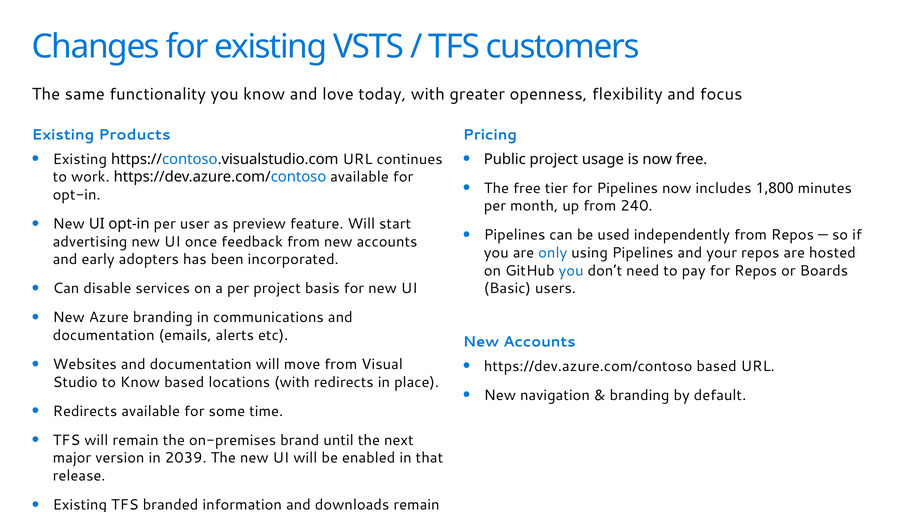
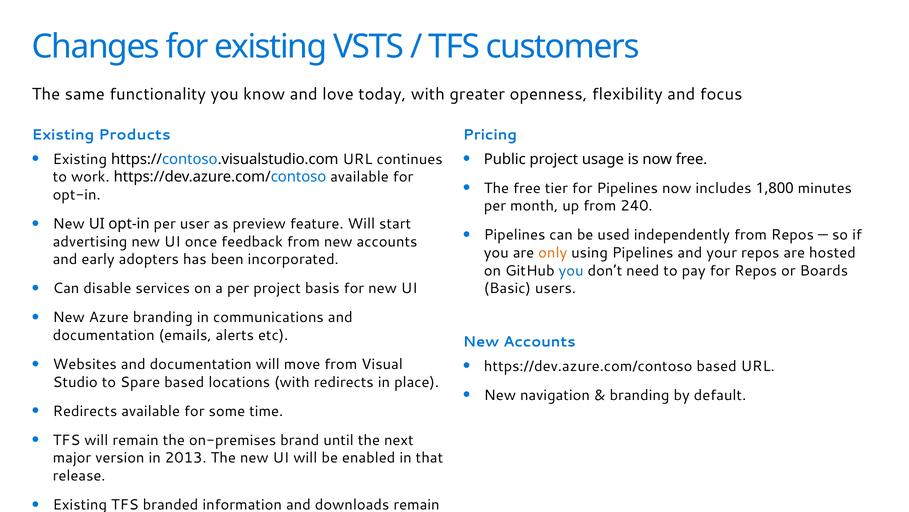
only colour: blue -> orange (553, 252)
to Know: Know -> Spare (140, 382)
2039: 2039 -> 2013 (186, 457)
